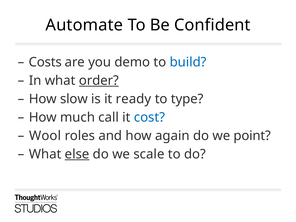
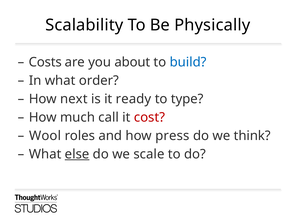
Automate: Automate -> Scalability (84, 25)
Confident: Confident -> Physically (212, 25)
demo: demo -> about (132, 62)
order underline: present -> none (99, 81)
slow: slow -> next (74, 99)
cost colour: blue -> red (149, 117)
again: again -> press (172, 136)
point: point -> think (252, 136)
